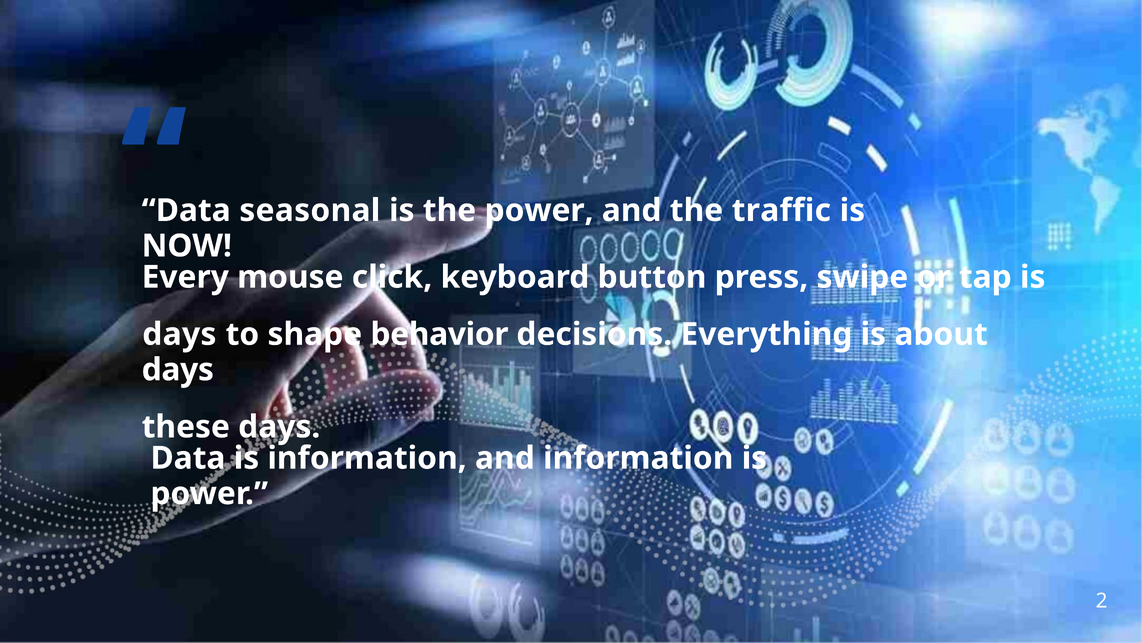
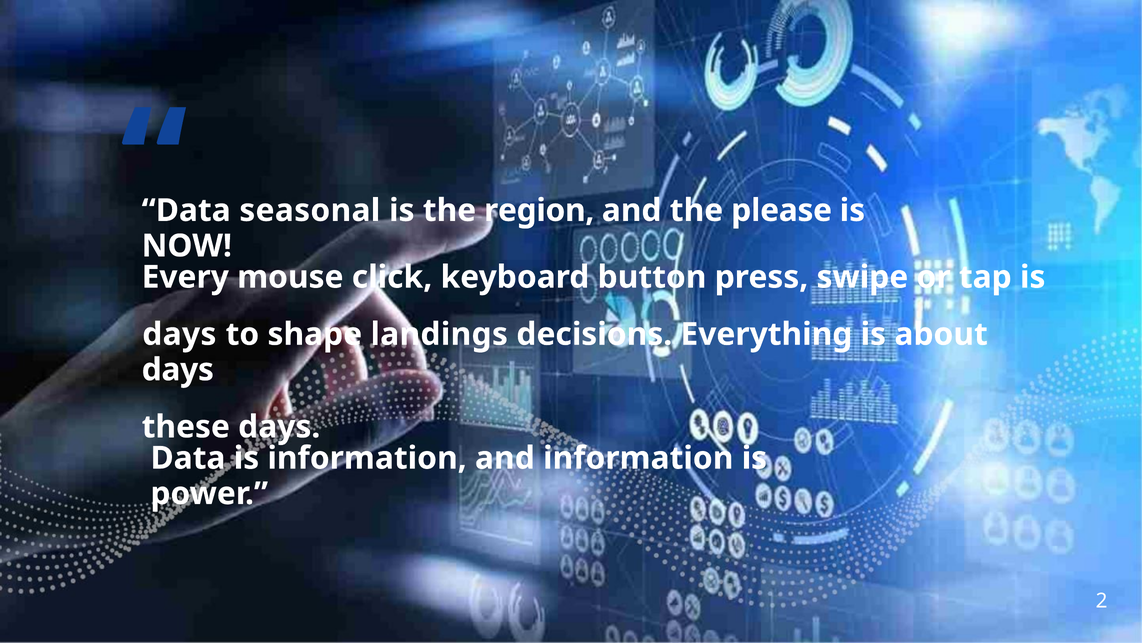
the power: power -> region (539, 210)
traffic: traffic -> please (782, 210)
behavior: behavior -> landings (439, 334)
